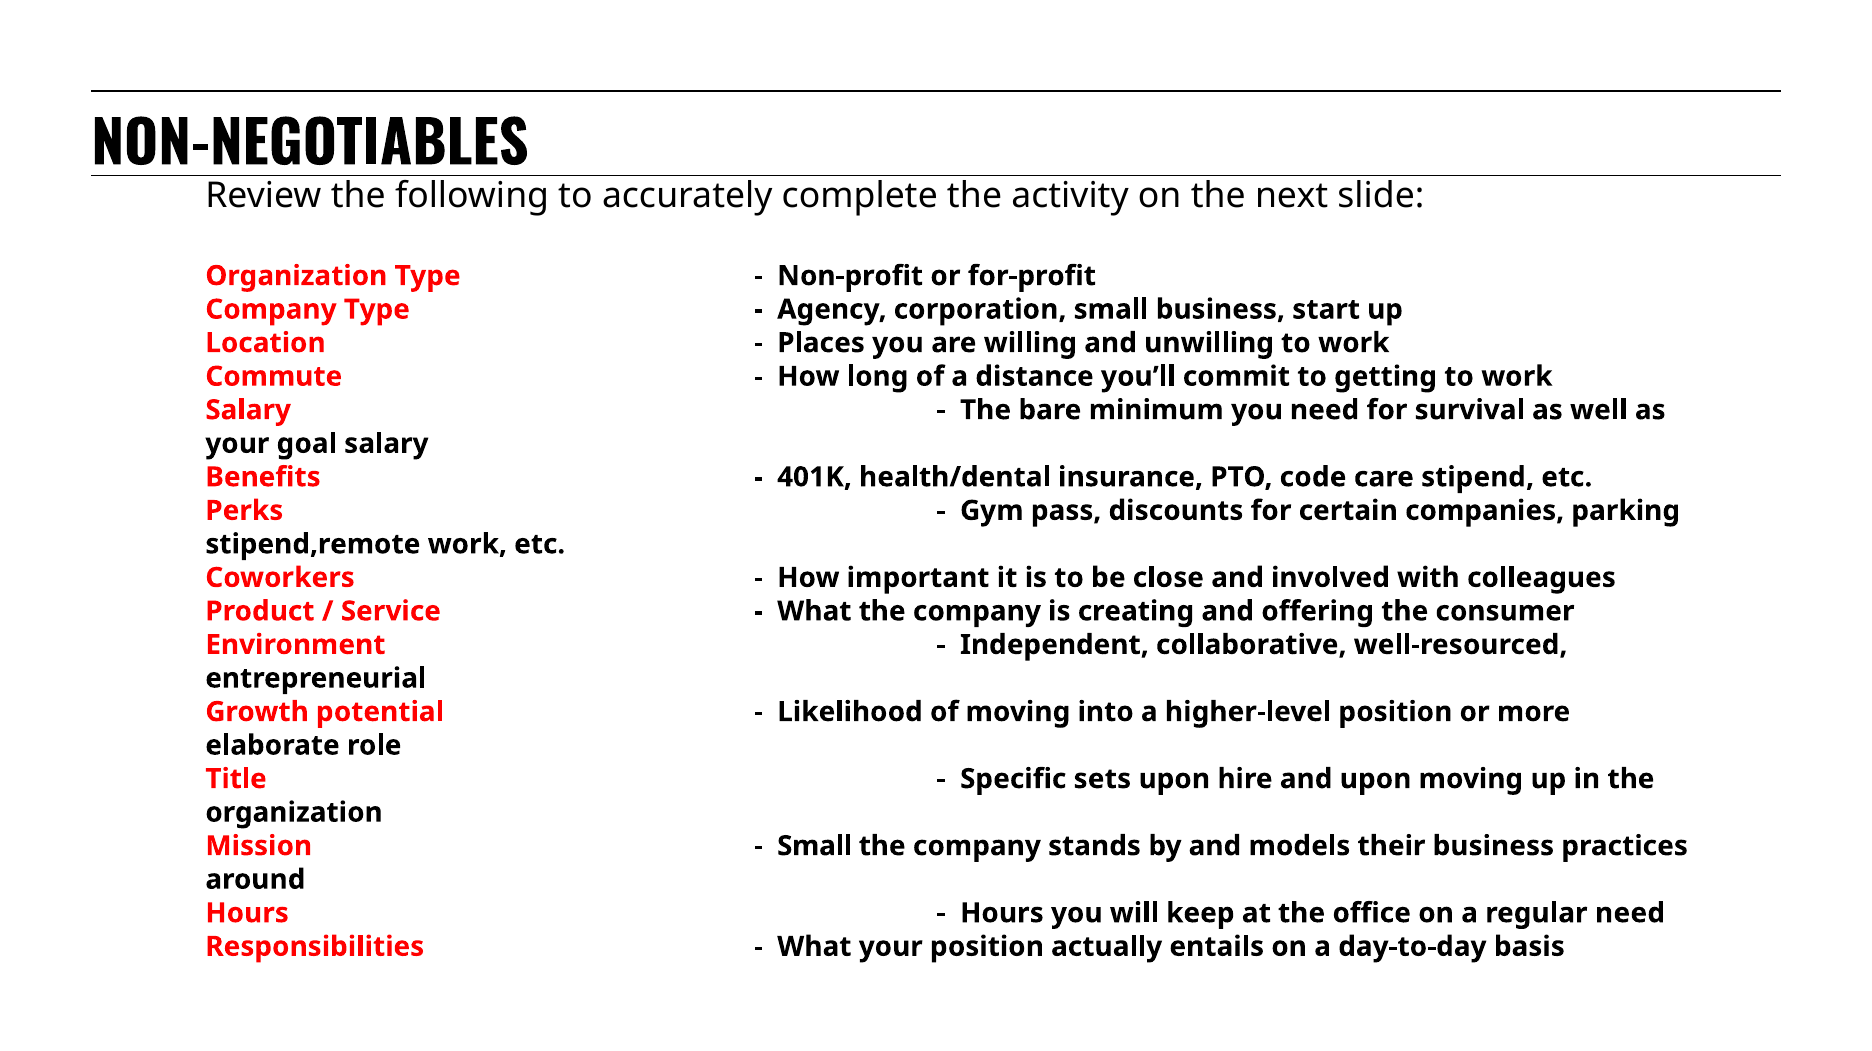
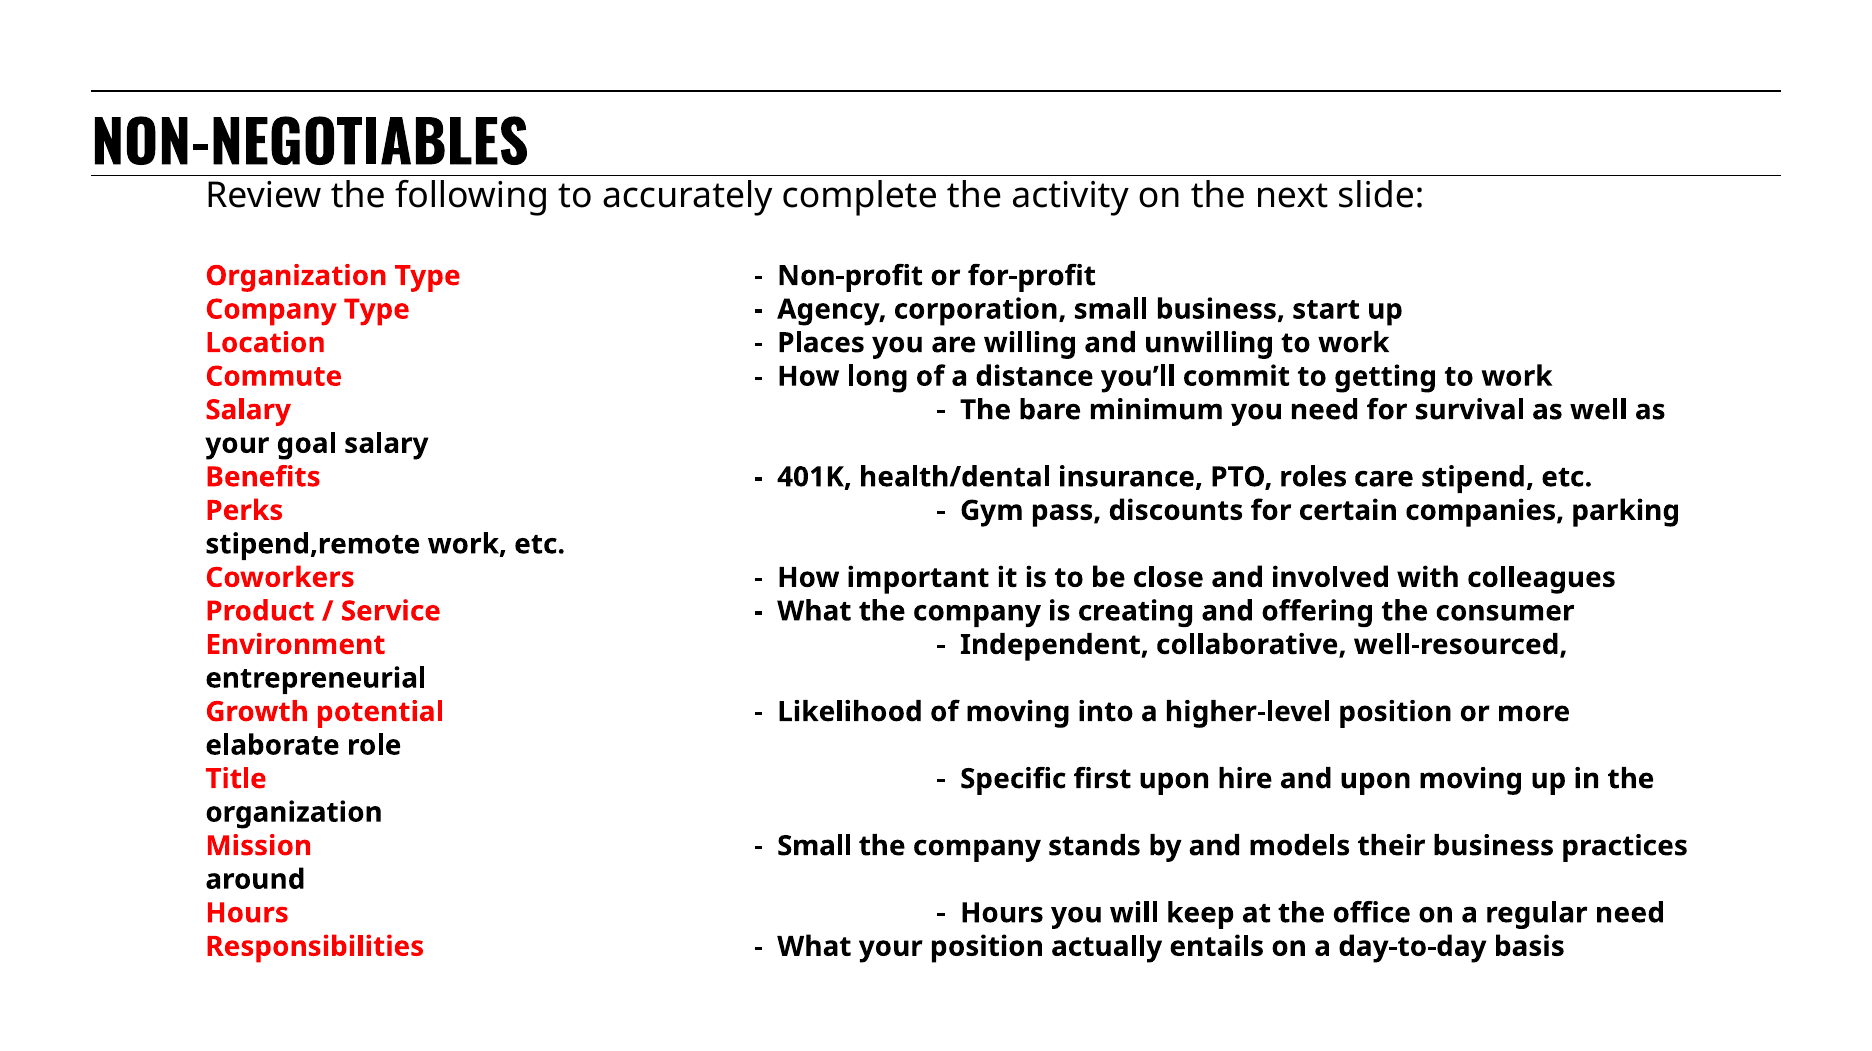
code: code -> roles (1313, 477)
sets: sets -> first (1102, 779)
